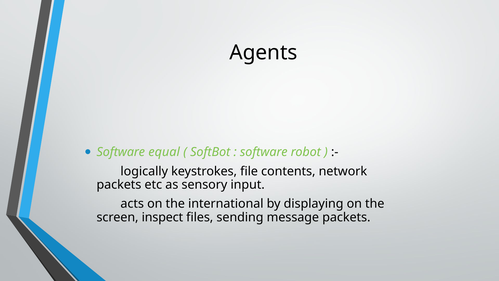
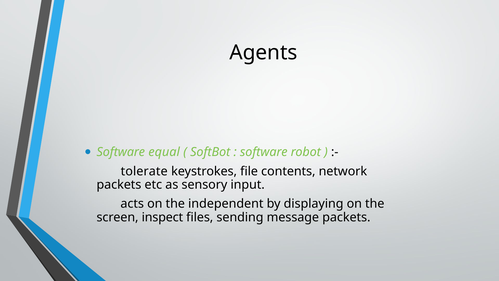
logically: logically -> tolerate (144, 171)
international: international -> independent (226, 204)
